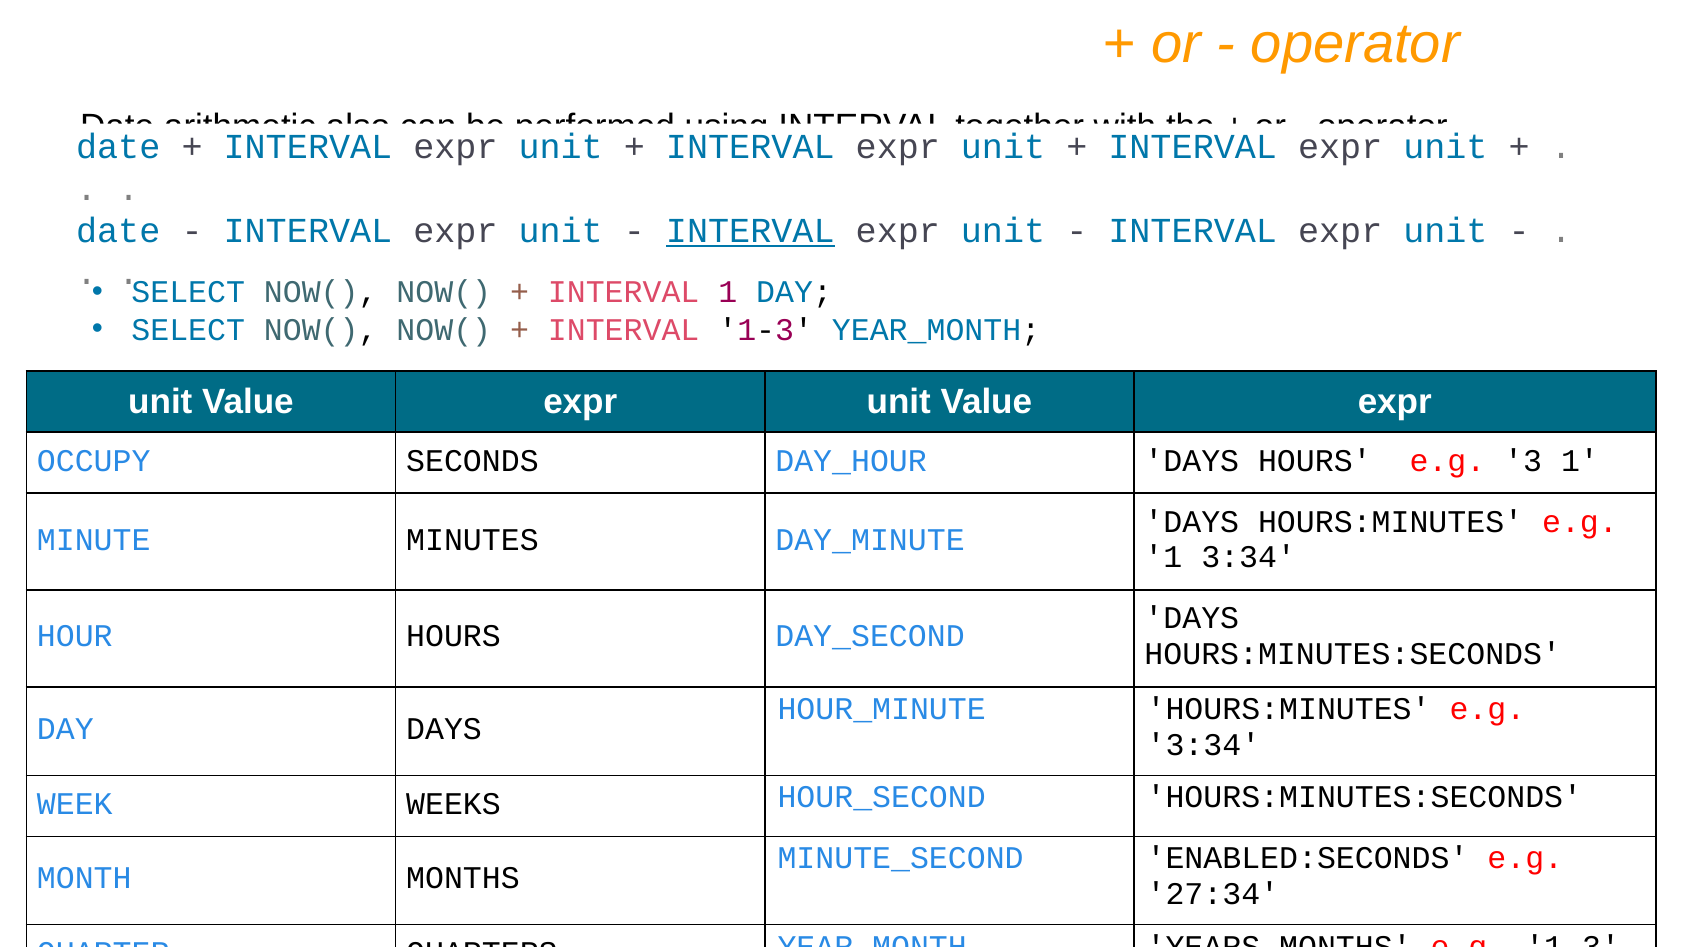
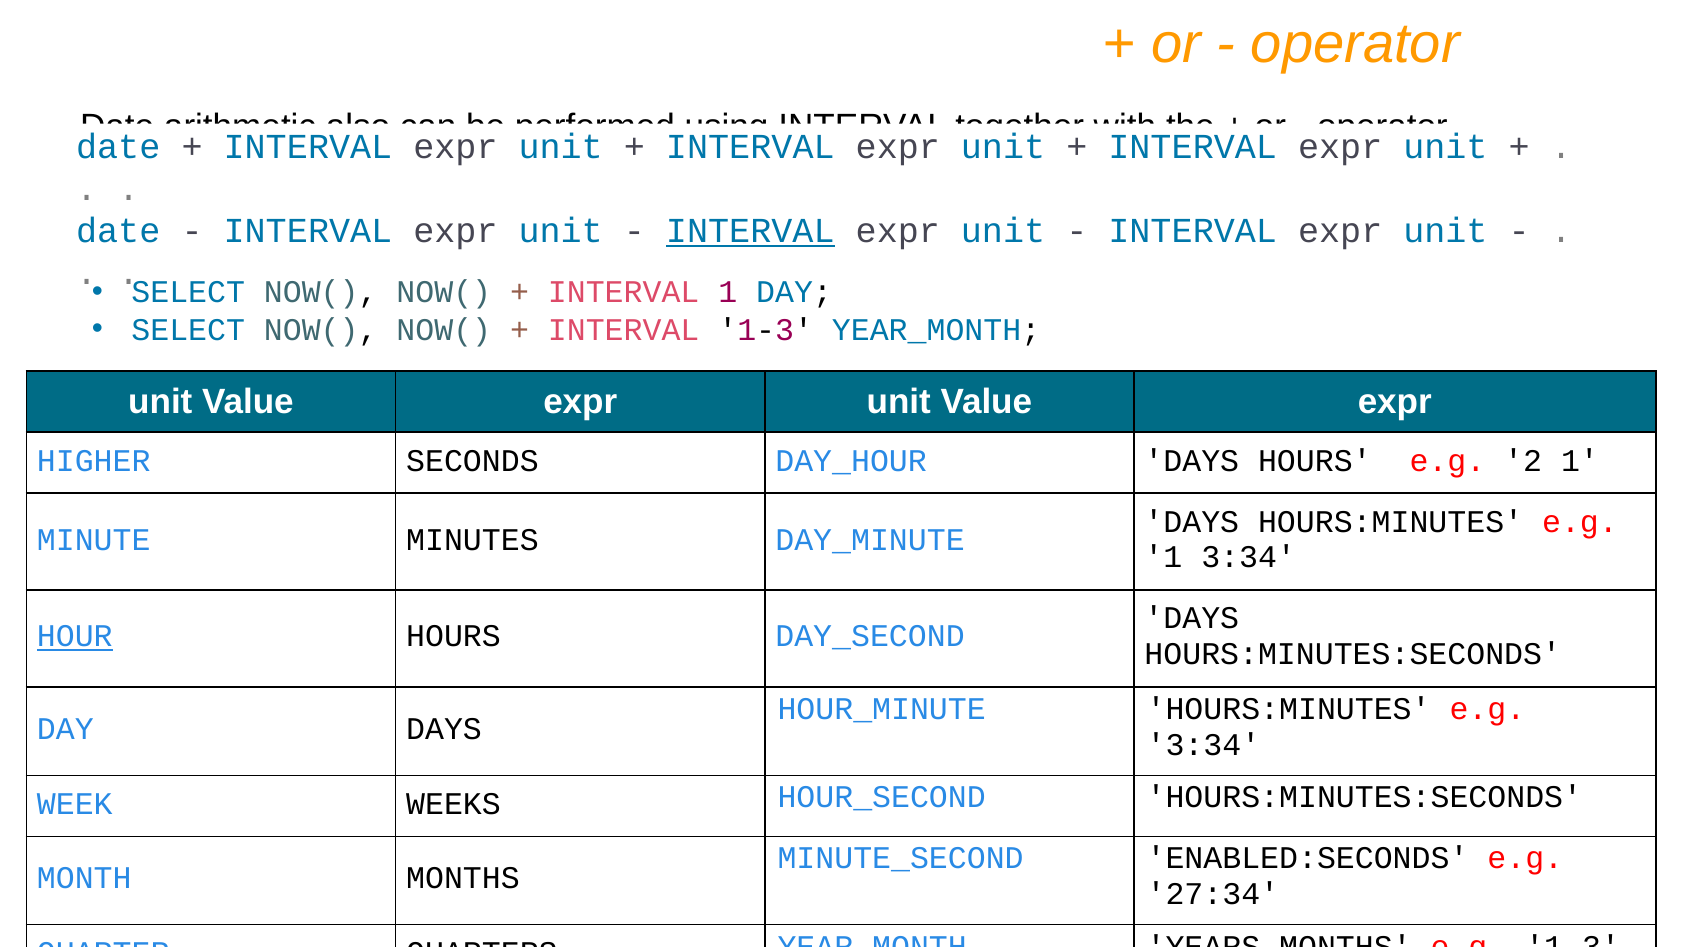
OCCUPY: OCCUPY -> HIGHER (94, 461)
3: 3 -> 2 (1523, 461)
HOUR underline: none -> present (75, 636)
